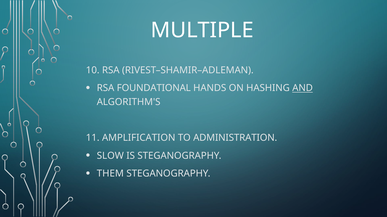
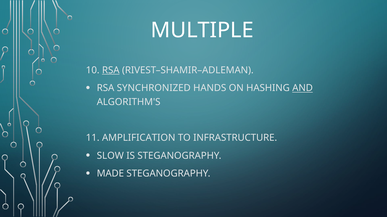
RSA underline: none -> present (111, 70)
FOUNDATIONAL: FOUNDATIONAL -> SYNCHRONIZED (154, 88)
ADMINISTRATION: ADMINISTRATION -> INFRASTRUCTURE (235, 138)
THEM: THEM -> MADE (110, 174)
